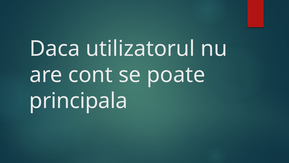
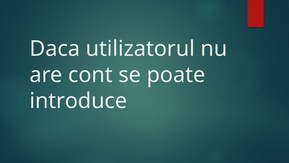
principala: principala -> introduce (78, 101)
